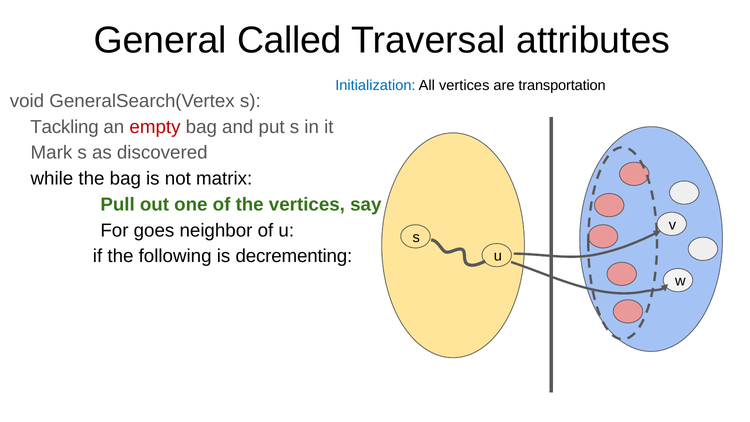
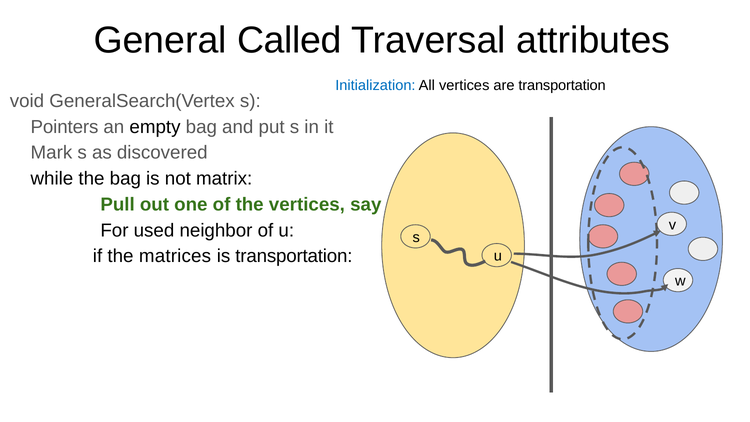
Tackling: Tackling -> Pointers (64, 127)
empty colour: red -> black (155, 127)
goes: goes -> used (154, 230)
following: following -> matrices (175, 256)
is decrementing: decrementing -> transportation (294, 256)
